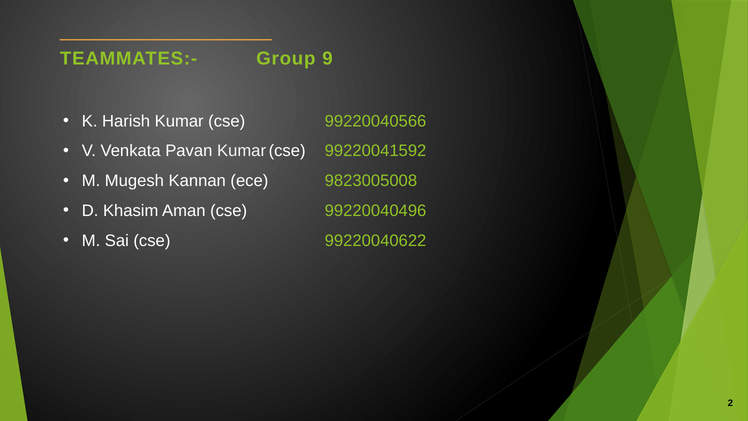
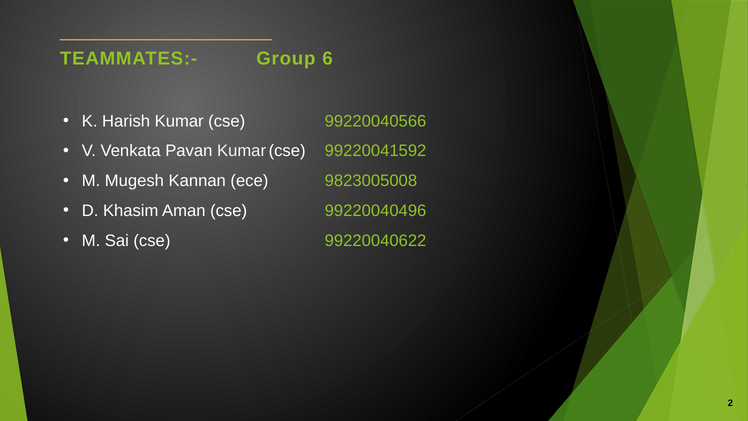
9: 9 -> 6 (327, 59)
